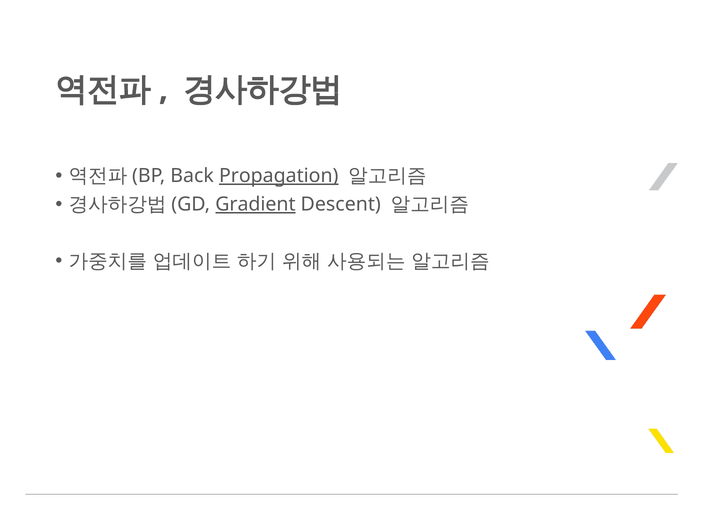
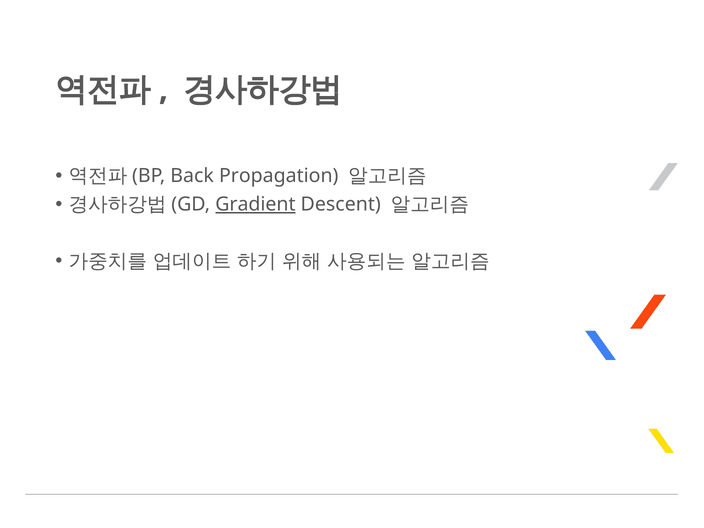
Propagation underline: present -> none (279, 176)
